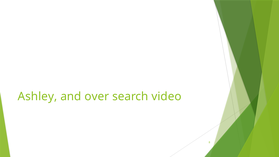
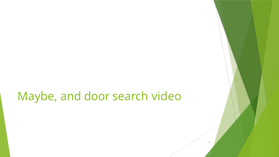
Ashley: Ashley -> Maybe (38, 96)
over: over -> door (97, 96)
